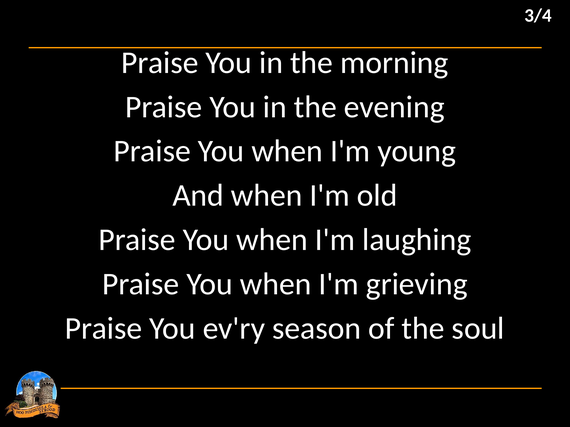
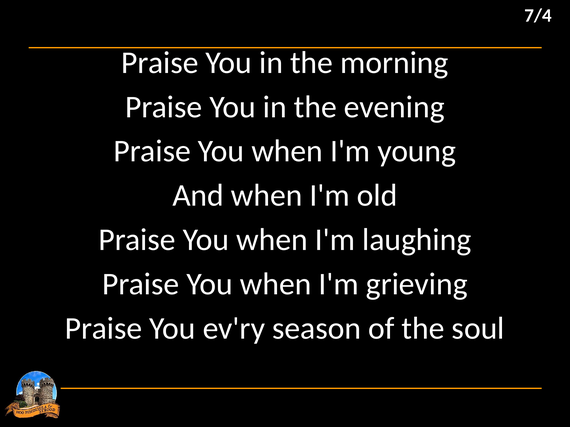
3/4: 3/4 -> 7/4 (538, 16)
